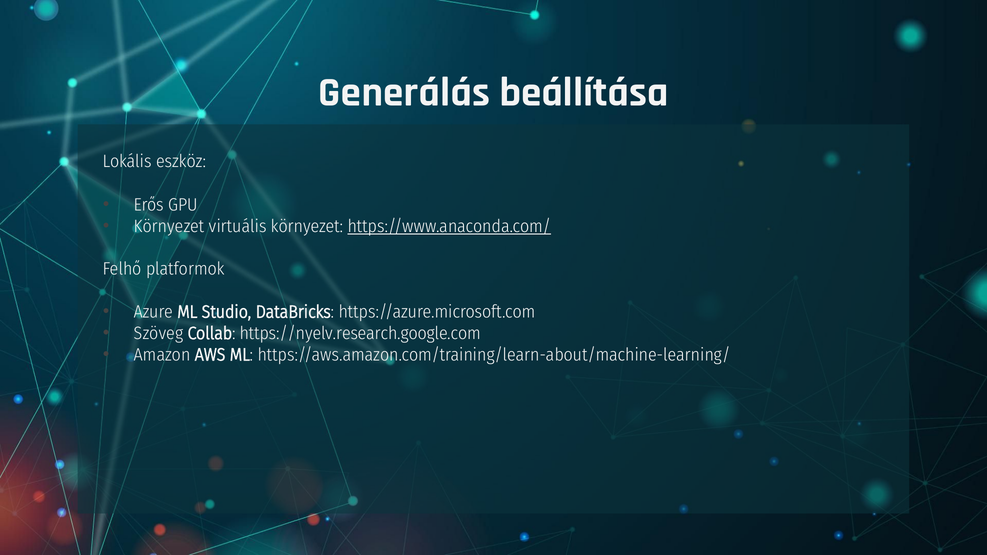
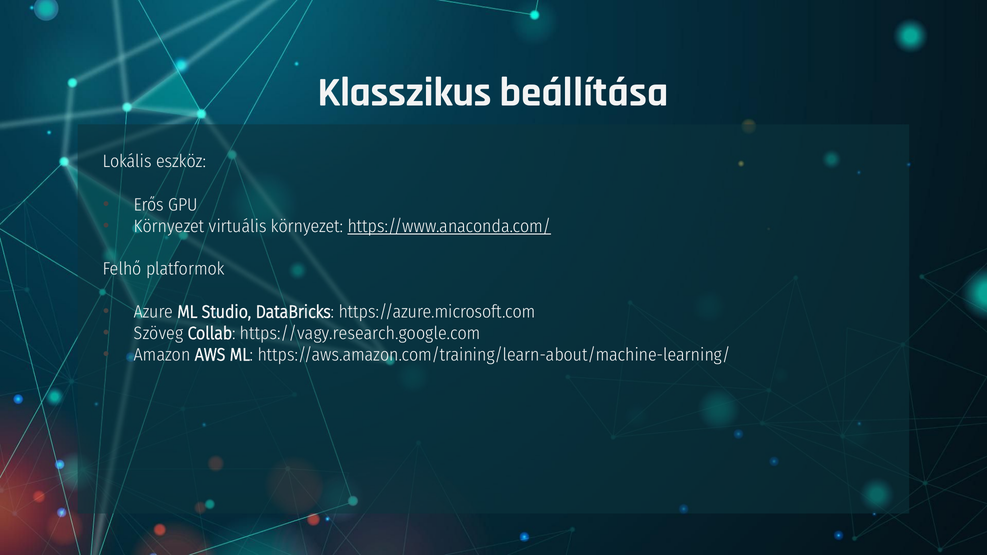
Generálás: Generálás -> Klasszikus (405, 92)
https://nyelv.research.google.com: https://nyelv.research.google.com -> https://vagy.research.google.com (360, 333)
